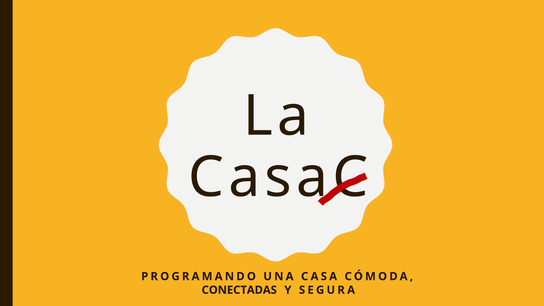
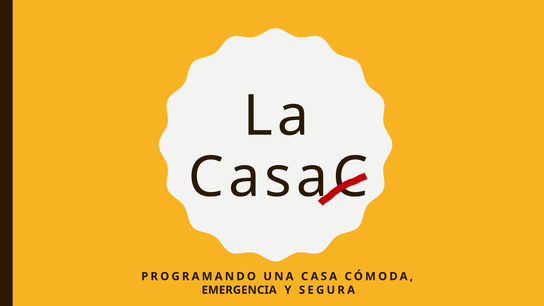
CONECTADAS: CONECTADAS -> EMERGENCIA (239, 290)
